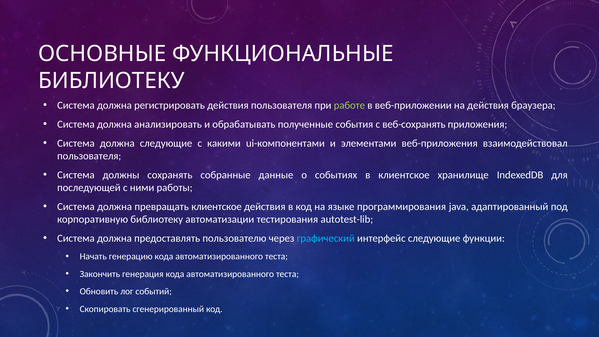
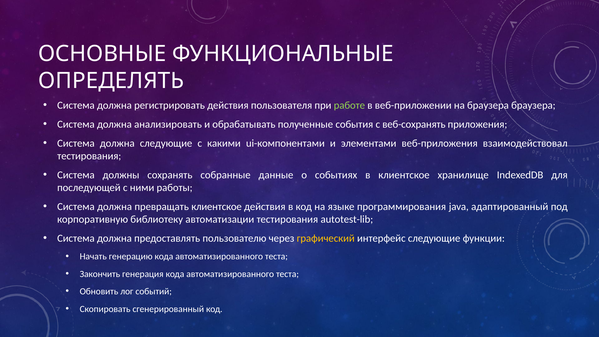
БИБЛИОТЕКУ: БИБЛИОТЕКУ -> ОПРЕДЕЛЯТЬ (111, 81)
на действия: действия -> браузера (488, 105)
пользователя: пользователя -> тестирования (89, 156)
графический colour: light blue -> yellow (326, 238)
